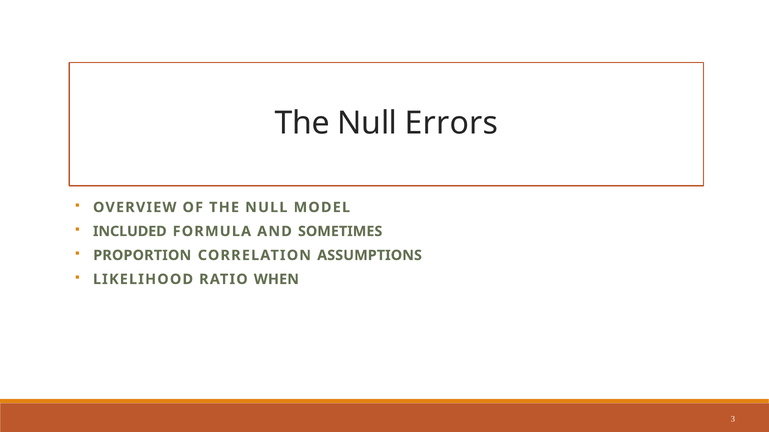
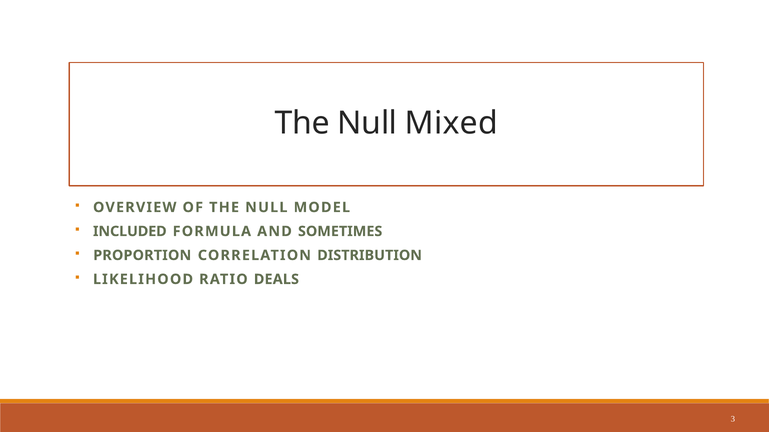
Errors: Errors -> Mixed (451, 123)
ASSUMPTIONS: ASSUMPTIONS -> DISTRIBUTION (370, 256)
WHEN: WHEN -> DEALS (276, 280)
